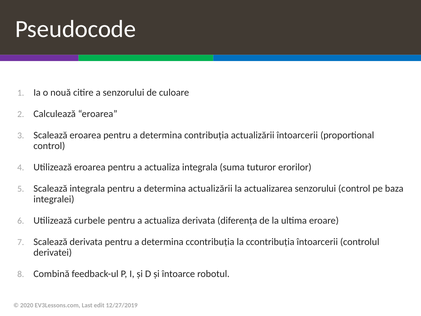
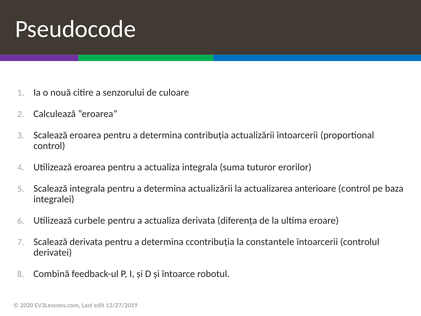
actualizarea senzorului: senzorului -> anterioare (315, 188)
la ccontribuția: ccontribuția -> constantele (270, 242)
